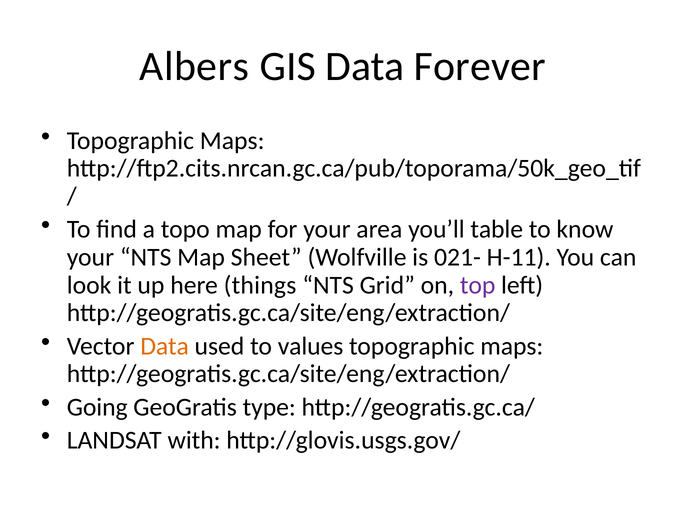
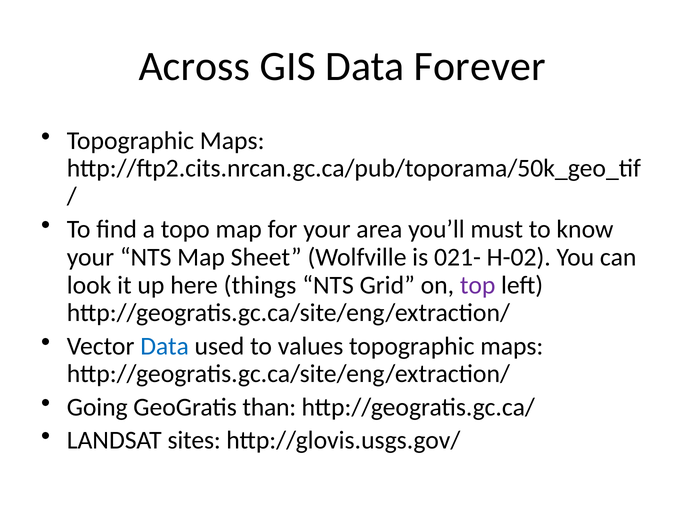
Albers: Albers -> Across (194, 66)
table: table -> must (497, 229)
H-11: H-11 -> H-02 (519, 257)
Data colour: orange -> blue (165, 346)
type: type -> than (269, 407)
with: with -> sites (194, 440)
